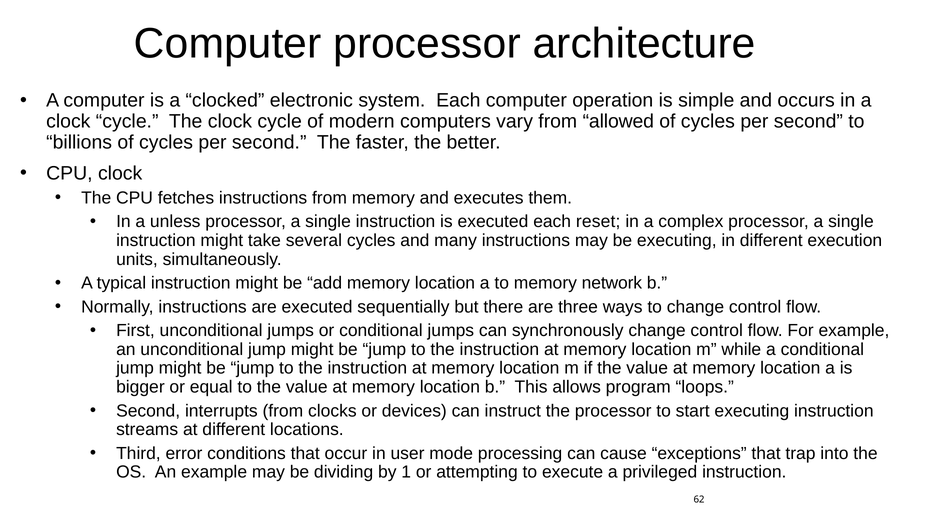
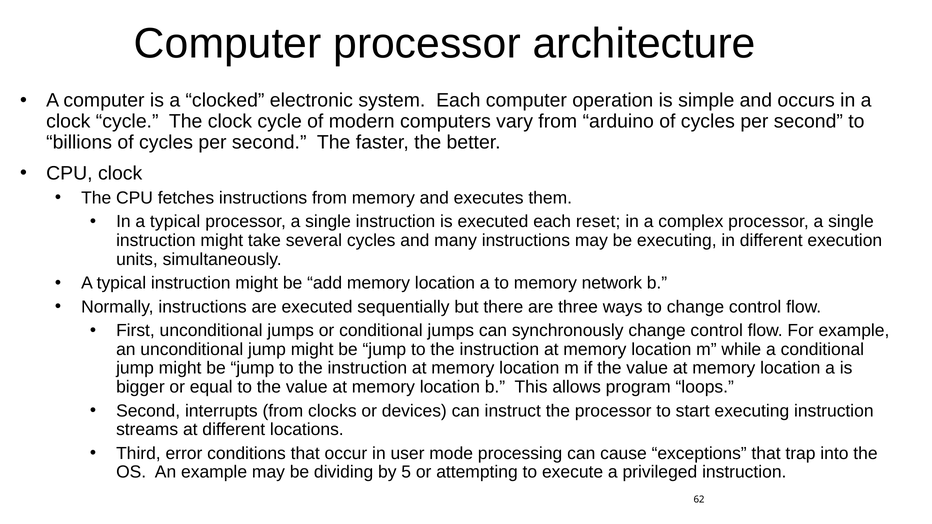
allowed: allowed -> arduino (618, 122)
In a unless: unless -> typical (175, 222)
1: 1 -> 5 (406, 472)
